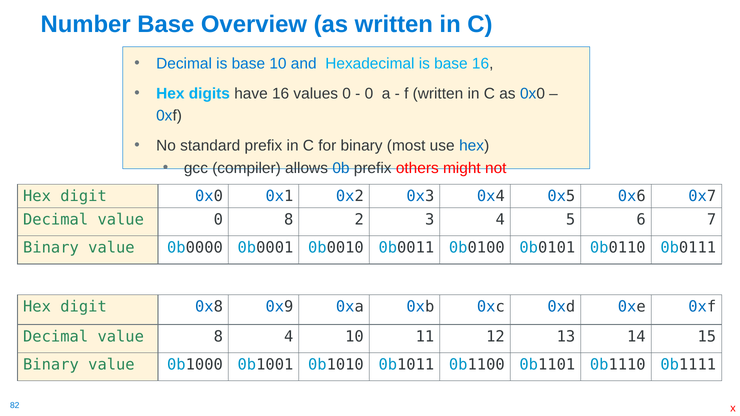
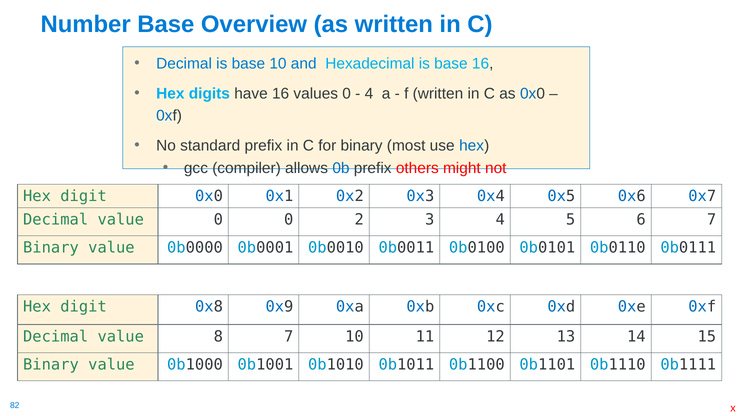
0: 0 -> 4 (369, 94)
0 8: 8 -> 0 (289, 220)
8 4: 4 -> 7 (289, 337)
